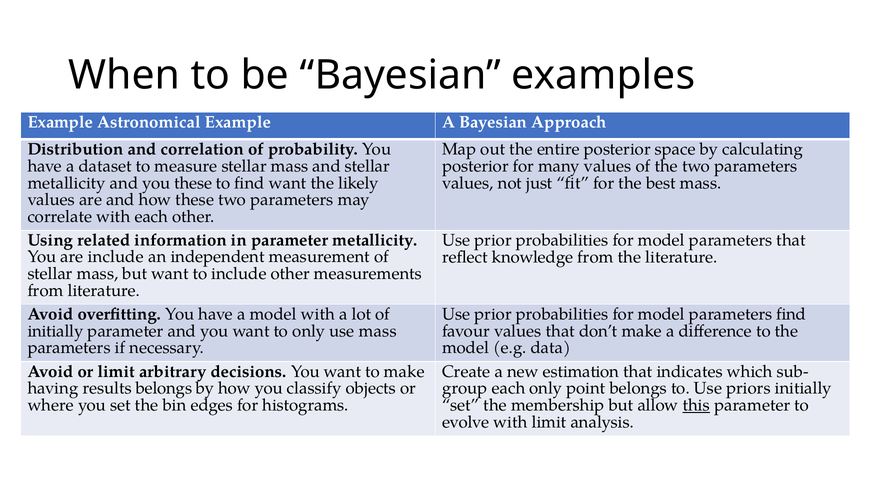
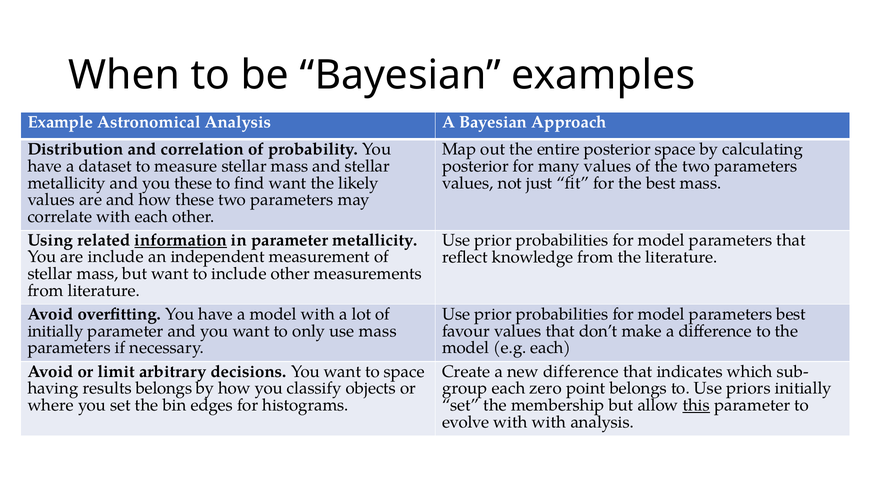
Astronomical Example: Example -> Analysis (238, 122)
information underline: none -> present (181, 240)
parameters find: find -> best (791, 314)
e.g data: data -> each (551, 348)
to make: make -> space (404, 371)
new estimation: estimation -> difference (581, 371)
each only: only -> zero (546, 388)
with limit: limit -> with (549, 422)
